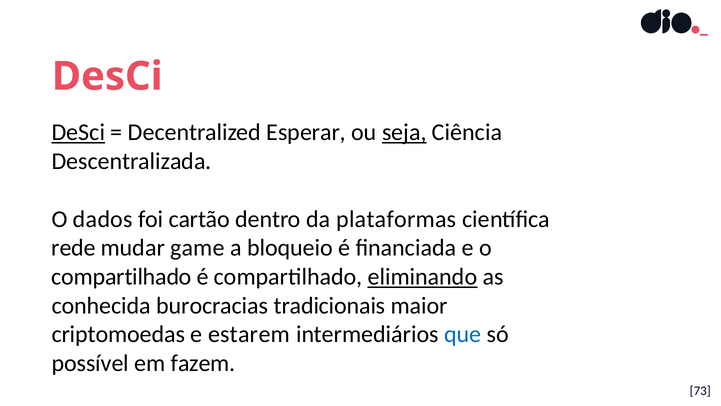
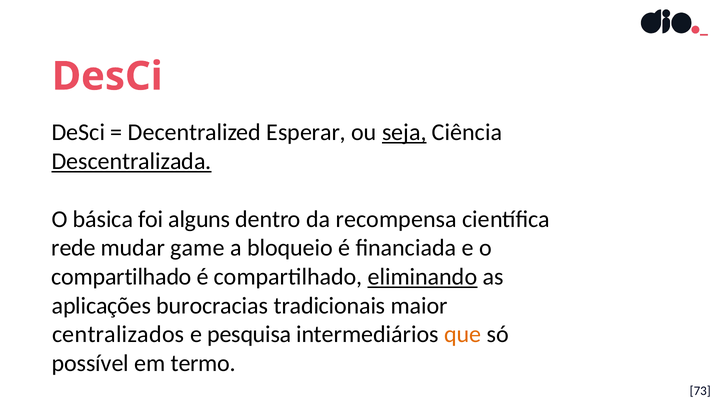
DeSci underline: present -> none (78, 132)
Descentralizada underline: none -> present (132, 161)
dados: dados -> básica (103, 219)
cartão: cartão -> alguns (199, 219)
plataformas: plataformas -> recompensa (396, 219)
conhecida: conhecida -> aplicações (101, 305)
criptomoedas: criptomoedas -> centralizados (118, 334)
estarem: estarem -> pesquisa (249, 334)
que colour: blue -> orange (463, 334)
fazem: fazem -> termo (203, 363)
